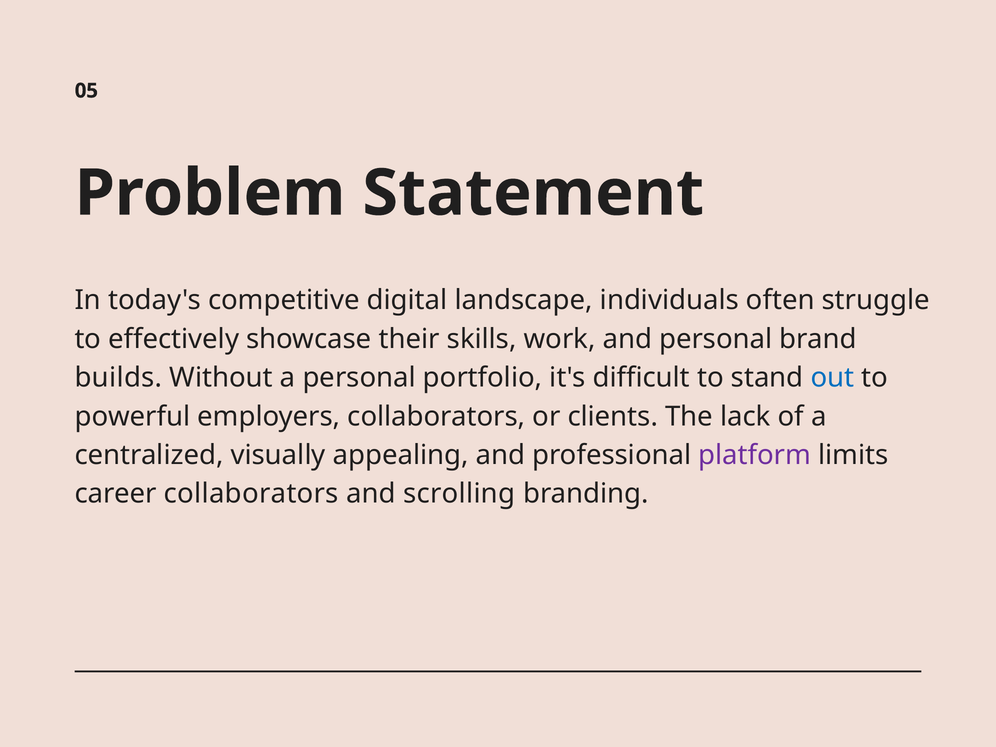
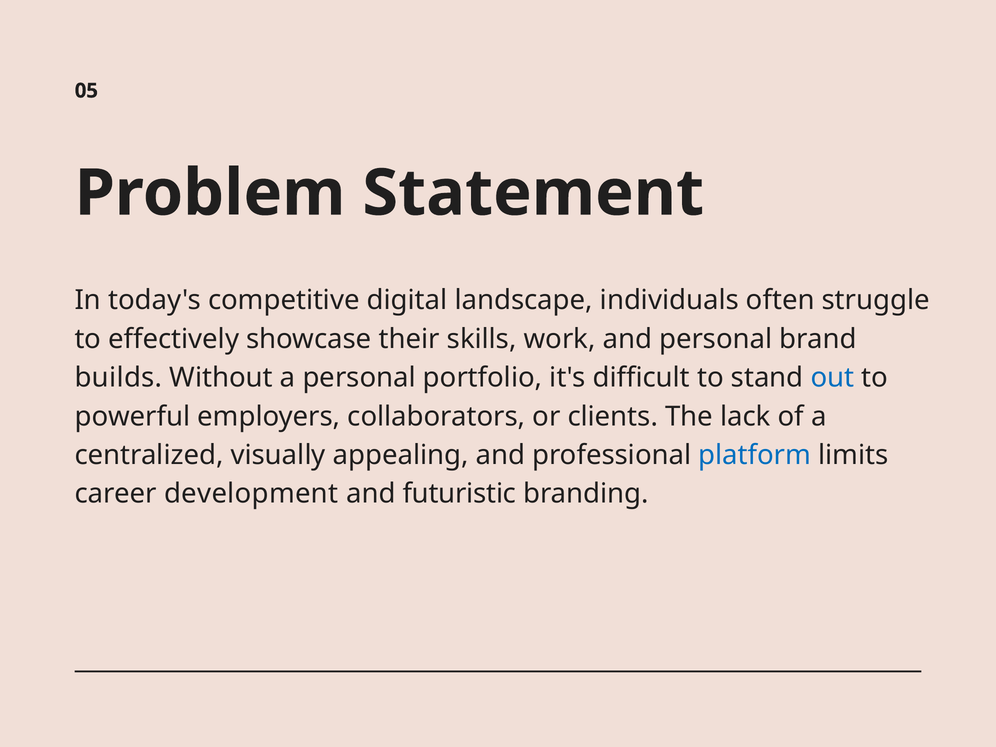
platform colour: purple -> blue (755, 455)
career collaborators: collaborators -> development (251, 494)
scrolling: scrolling -> futuristic (459, 494)
